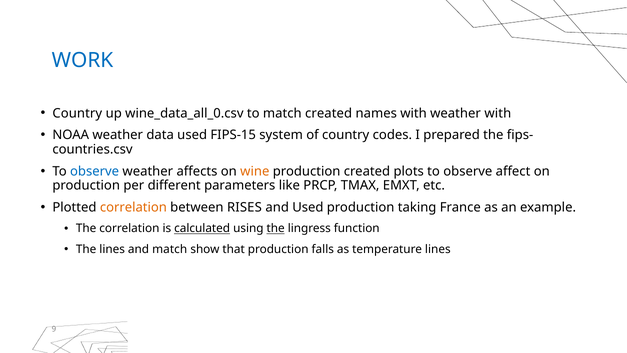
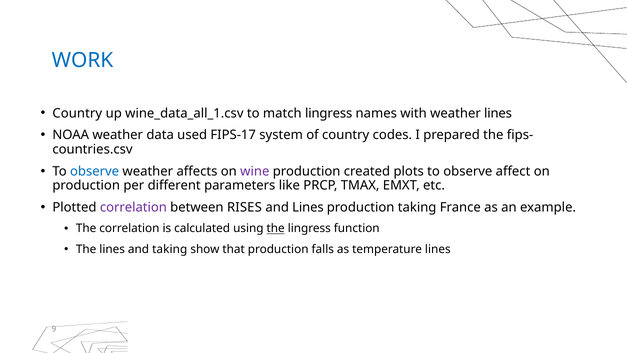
wine_data_all_0.csv: wine_data_all_0.csv -> wine_data_all_1.csv (184, 113)
match created: created -> lingress (329, 113)
weather with: with -> lines (498, 113)
FIPS-15: FIPS-15 -> FIPS-17 (233, 135)
wine colour: orange -> purple (255, 171)
correlation colour: orange -> purple (133, 207)
and Used: Used -> Lines (308, 207)
calculated underline: present -> none (202, 228)
and match: match -> taking (170, 249)
